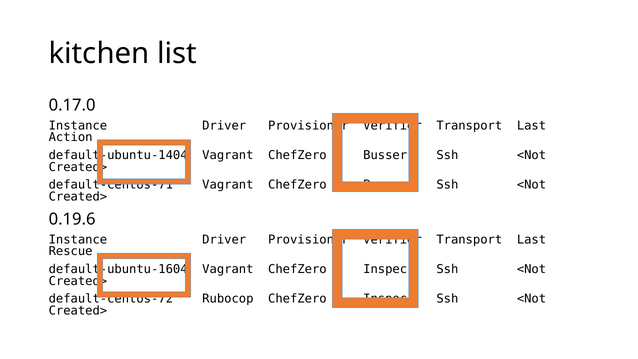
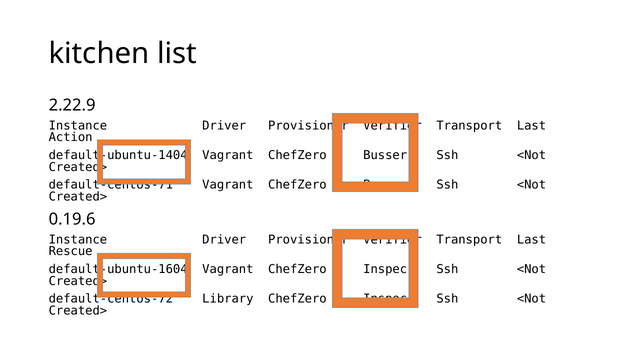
0.17.0: 0.17.0 -> 2.22.9 (72, 105)
Rubocop: Rubocop -> Library (228, 299)
